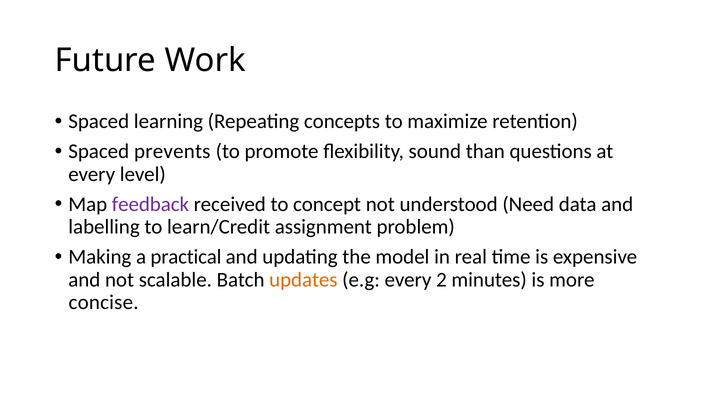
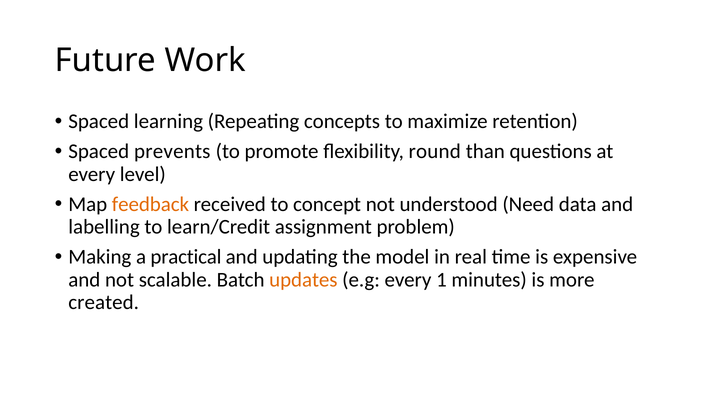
sound: sound -> round (435, 152)
feedback colour: purple -> orange (150, 205)
2: 2 -> 1 (441, 280)
concise: concise -> created (104, 303)
